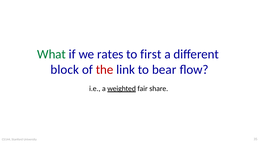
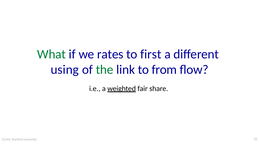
block: block -> using (65, 70)
the colour: red -> green (105, 70)
bear: bear -> from (164, 70)
